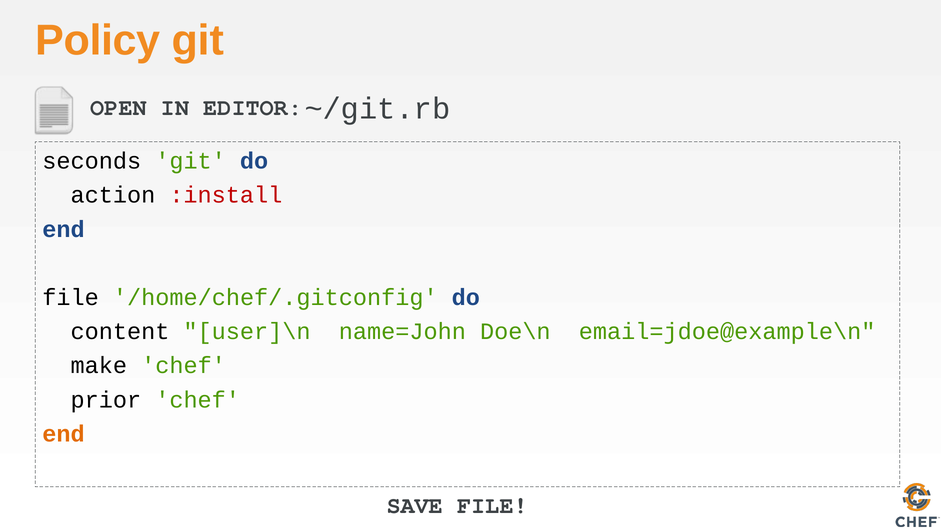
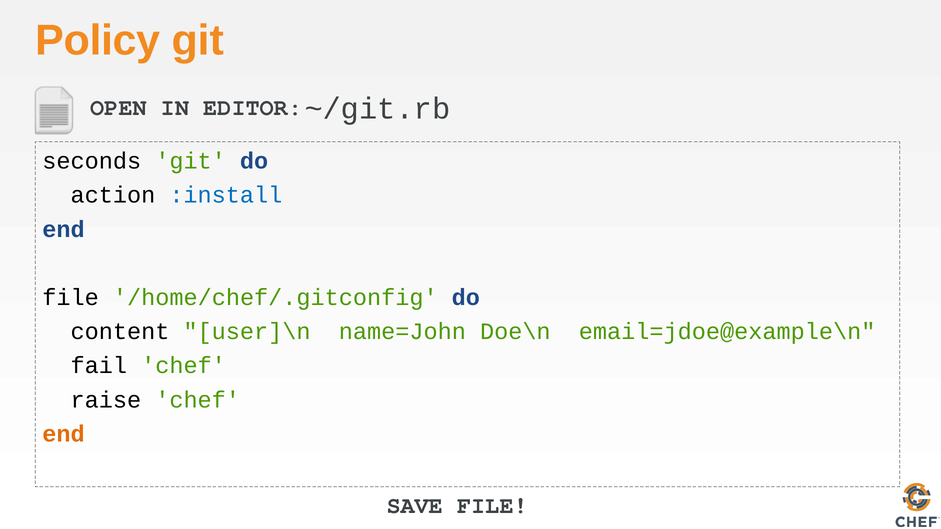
:install colour: red -> blue (226, 195)
make: make -> fail (99, 366)
prior: prior -> raise (106, 400)
